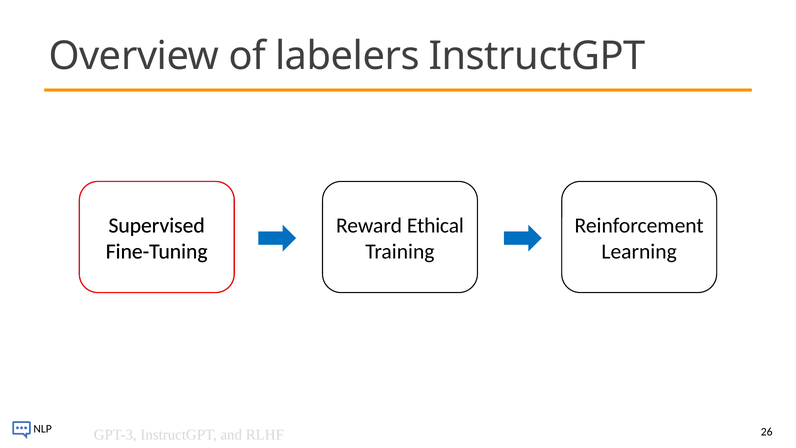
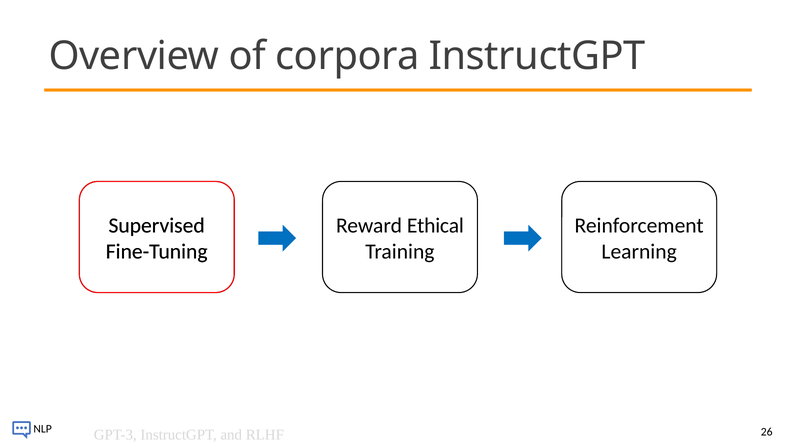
labelers: labelers -> corpora (347, 56)
